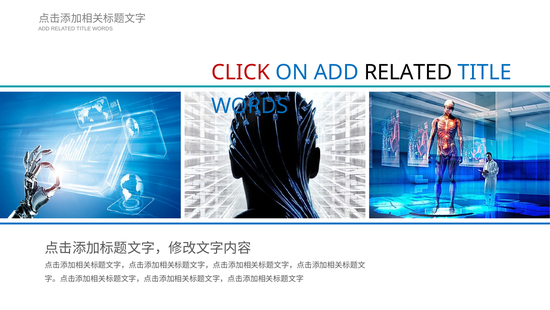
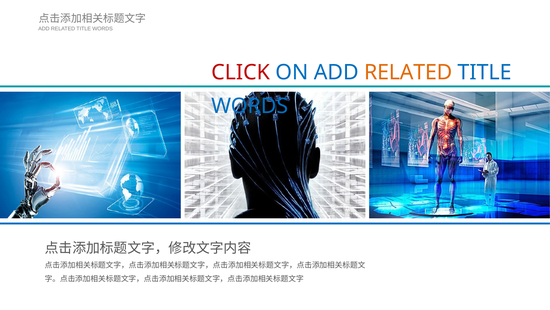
RELATED colour: black -> orange (408, 72)
